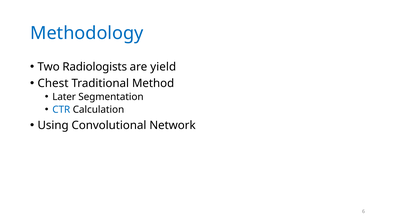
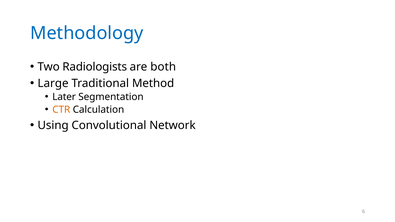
yield: yield -> both (163, 67)
Chest: Chest -> Large (53, 83)
CTR colour: blue -> orange (61, 110)
